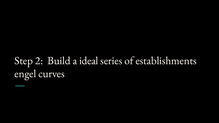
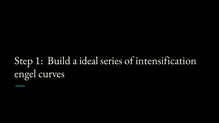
2: 2 -> 1 (39, 61)
establishments: establishments -> intensification (166, 61)
